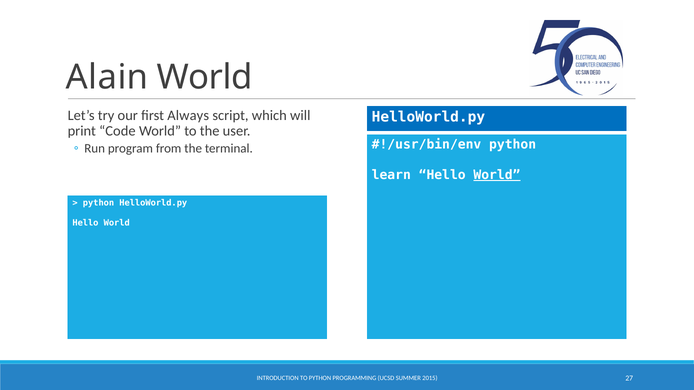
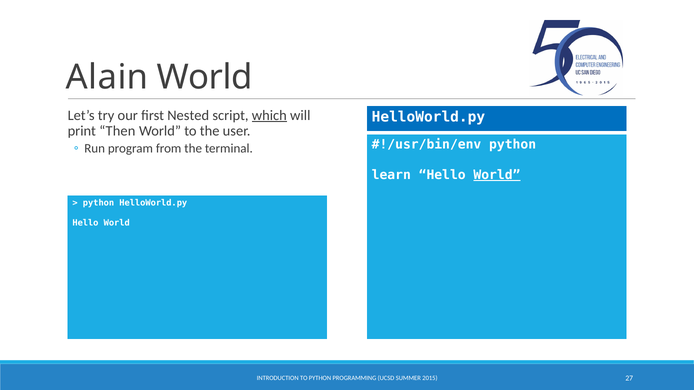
Always: Always -> Nested (188, 115)
which underline: none -> present (269, 115)
Code: Code -> Then (117, 131)
